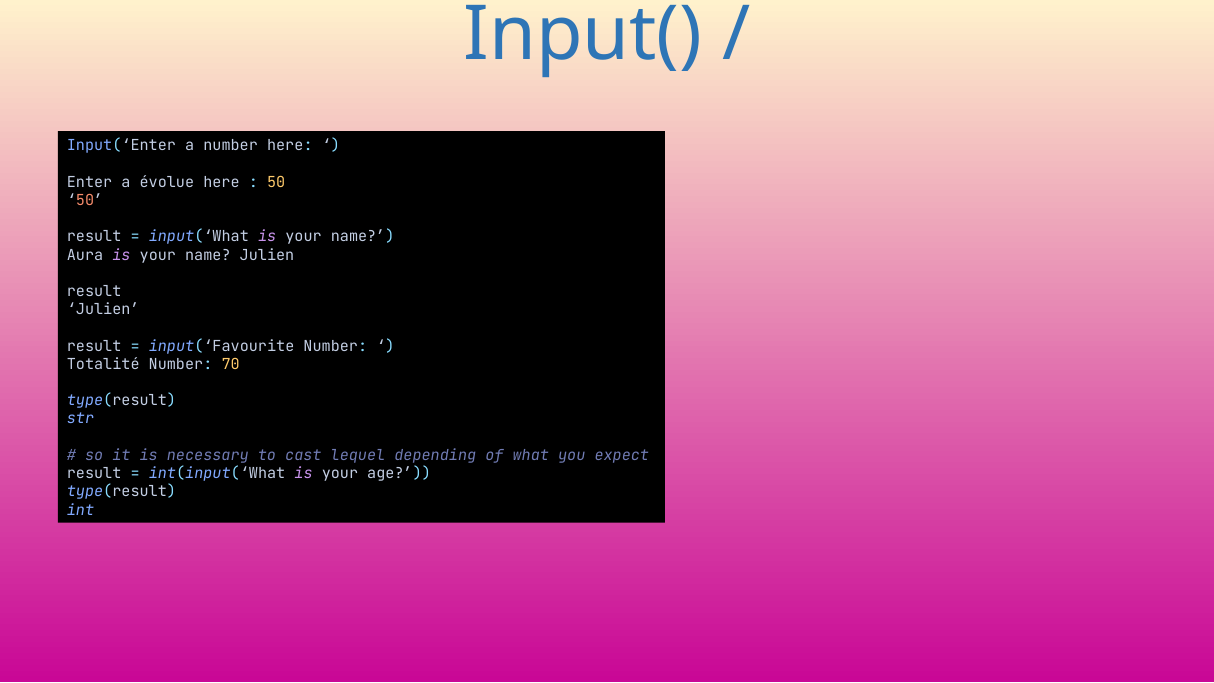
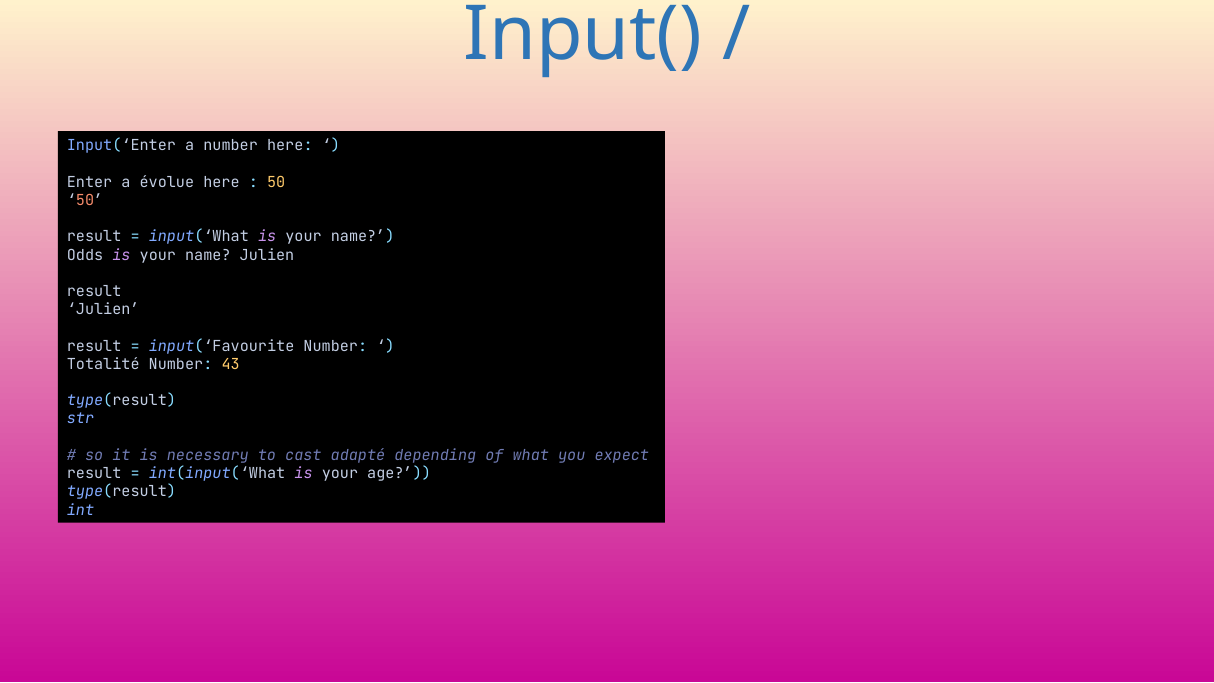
Aura: Aura -> Odds (85, 255)
70: 70 -> 43 (231, 364)
lequel: lequel -> adapté (358, 455)
